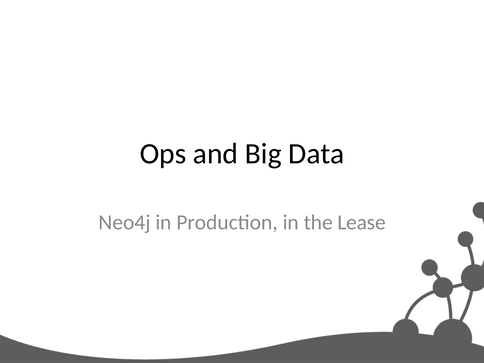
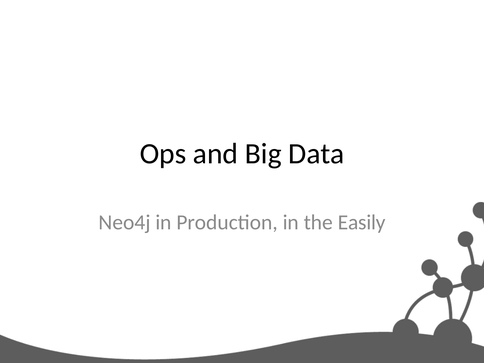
Lease: Lease -> Easily (362, 223)
